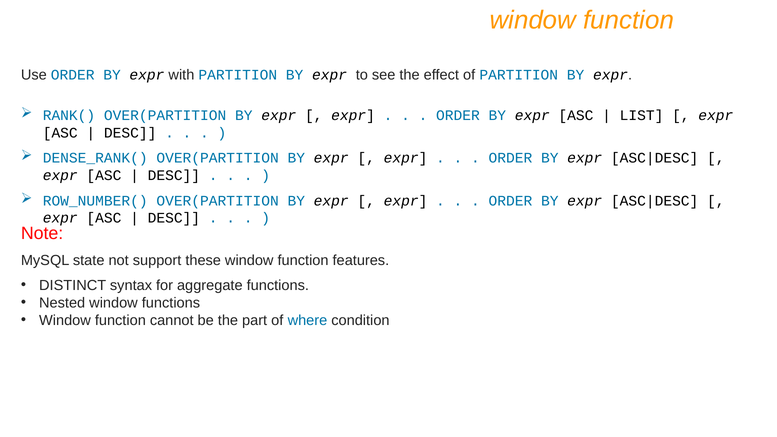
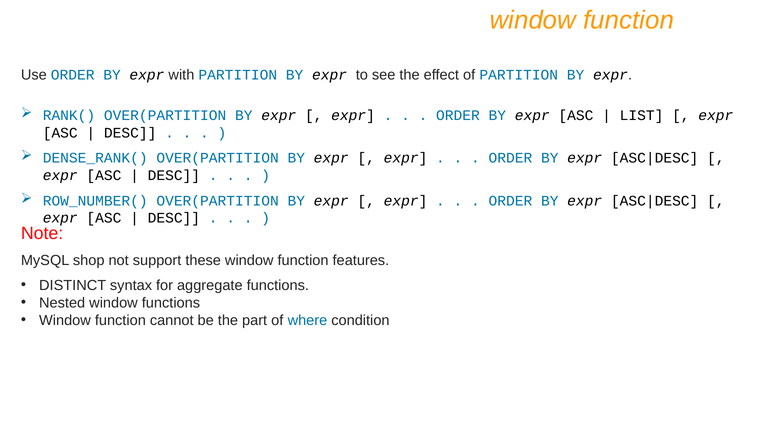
state: state -> shop (89, 260)
